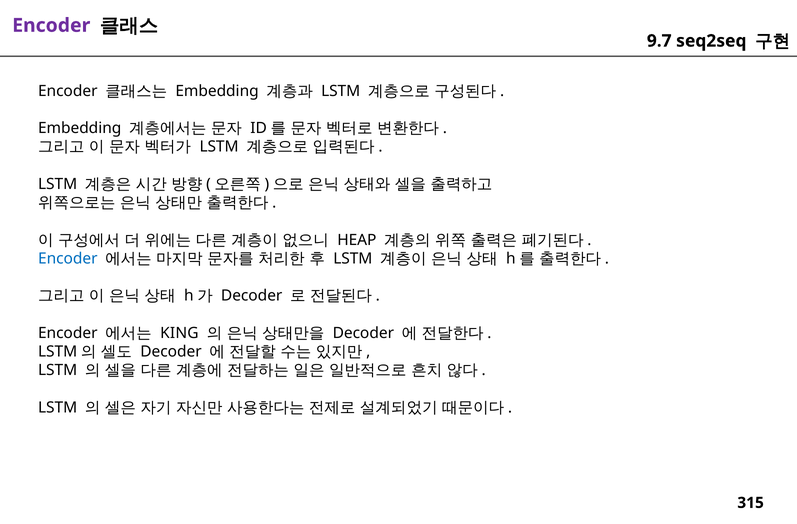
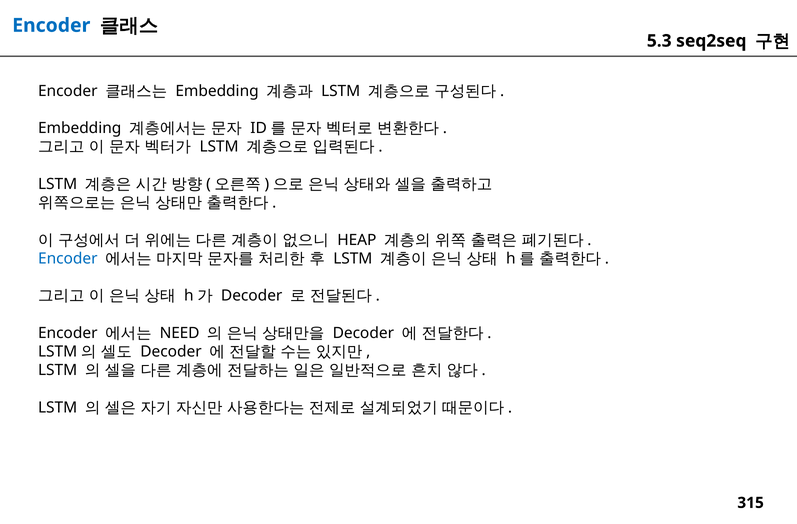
Encoder colour: purple -> blue (51, 25)
9.7: 9.7 -> 5.3 (659, 41)
KING: KING -> NEED (180, 333)
